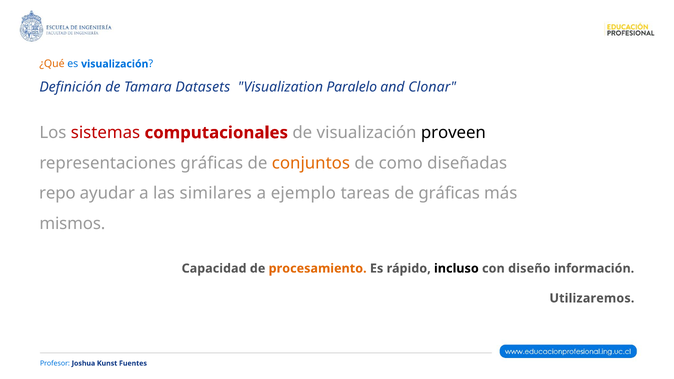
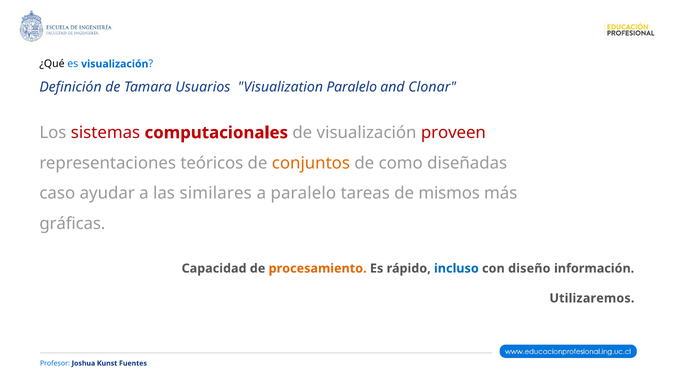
¿Qué colour: orange -> black (52, 64)
Datasets: Datasets -> Usuarios (203, 87)
proveen colour: black -> red (453, 133)
representaciones gráficas: gráficas -> teóricos (212, 163)
repo: repo -> caso (57, 193)
a ejemplo: ejemplo -> paralelo (303, 193)
de gráficas: gráficas -> mismos (449, 193)
mismos: mismos -> gráficas (72, 224)
incluso colour: black -> blue (456, 269)
